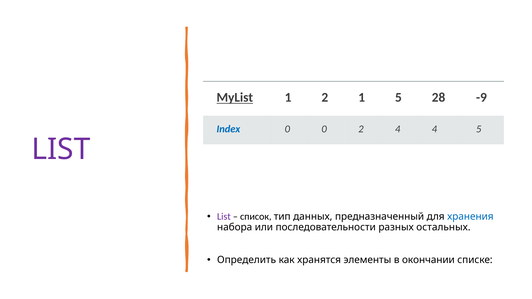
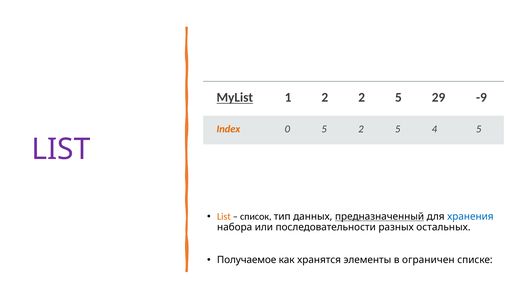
2 1: 1 -> 2 (362, 98)
28: 28 -> 29 (439, 98)
Index colour: blue -> orange (228, 129)
0 0: 0 -> 5 (324, 129)
4: 4 -> 5 (398, 129)
List colour: purple -> orange (224, 217)
предназначенный underline: none -> present (380, 217)
Определить: Определить -> Получаемое (247, 260)
окончании: окончании -> ограничен (428, 260)
